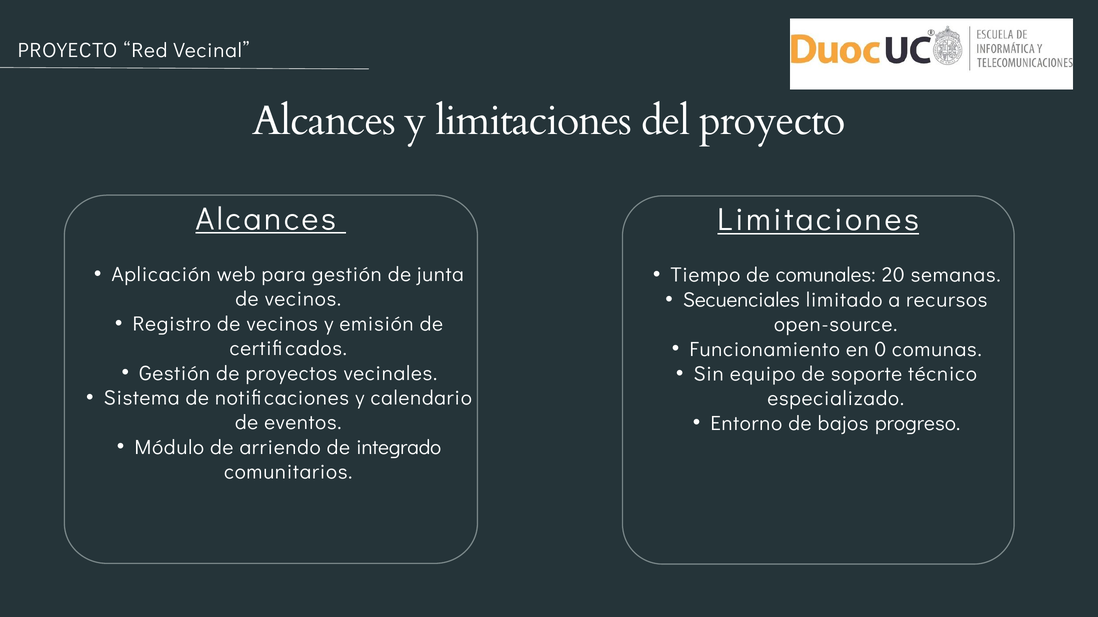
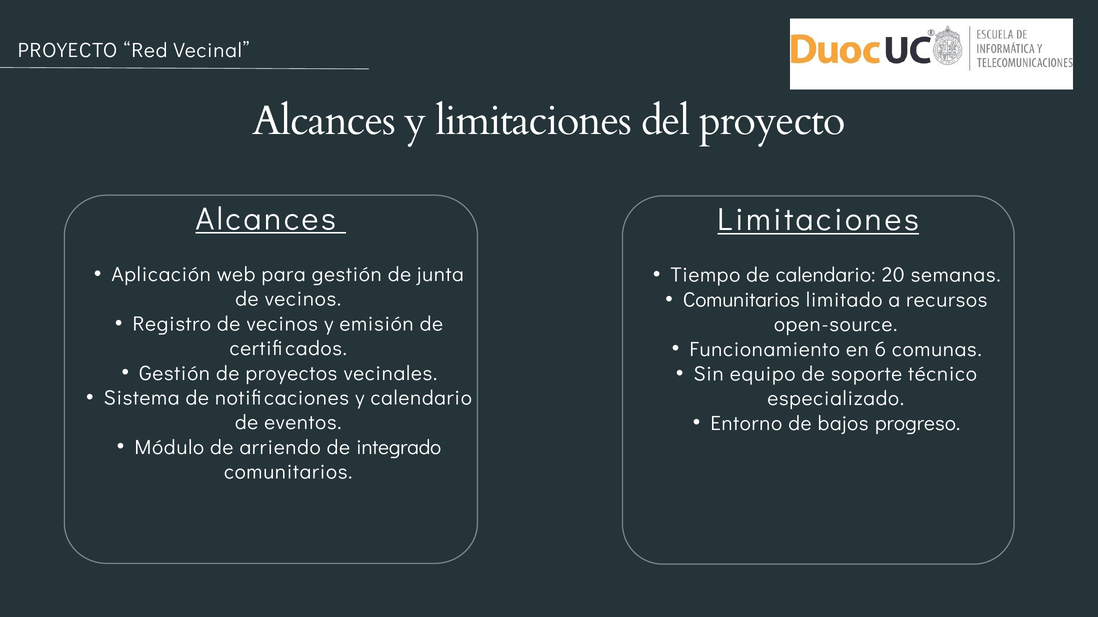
de comunales: comunales -> calendario (826, 275)
Secuenciales: Secuenciales -> Comunitarios (741, 300)
0: 0 -> 6 (881, 350)
